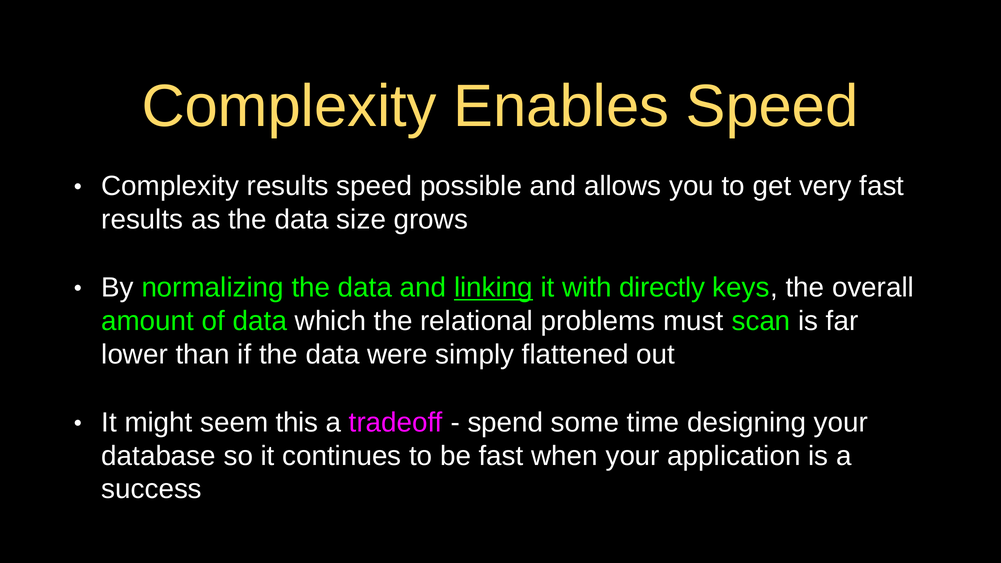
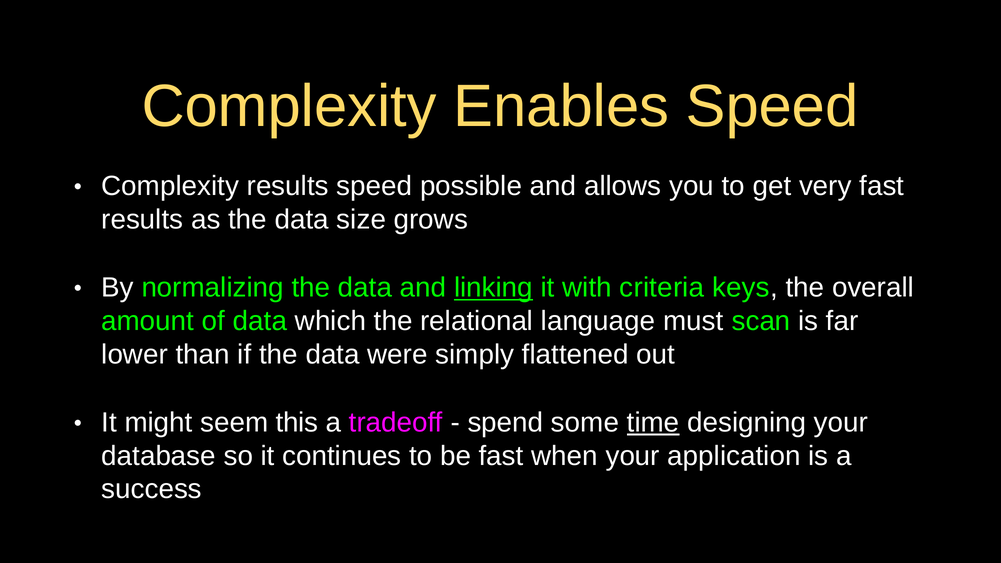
directly: directly -> criteria (662, 288)
problems: problems -> language (598, 321)
time underline: none -> present (653, 423)
